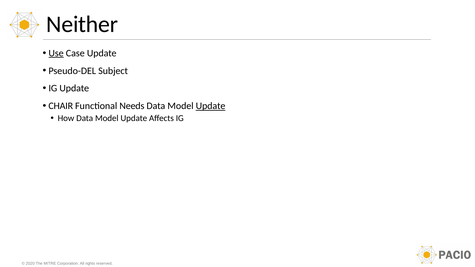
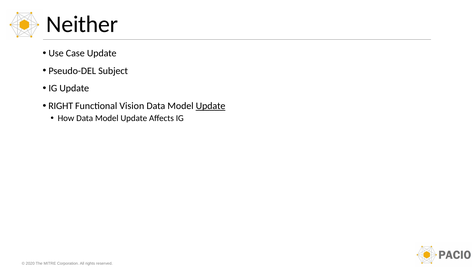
Use underline: present -> none (56, 53)
CHAIR: CHAIR -> RIGHT (61, 106)
Needs: Needs -> Vision (132, 106)
